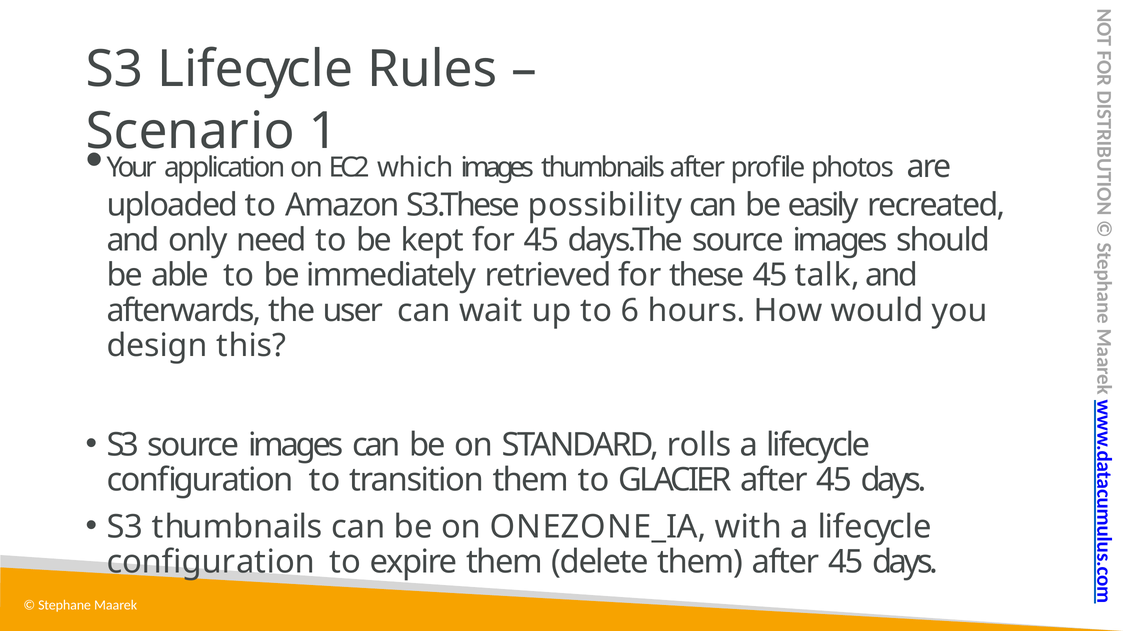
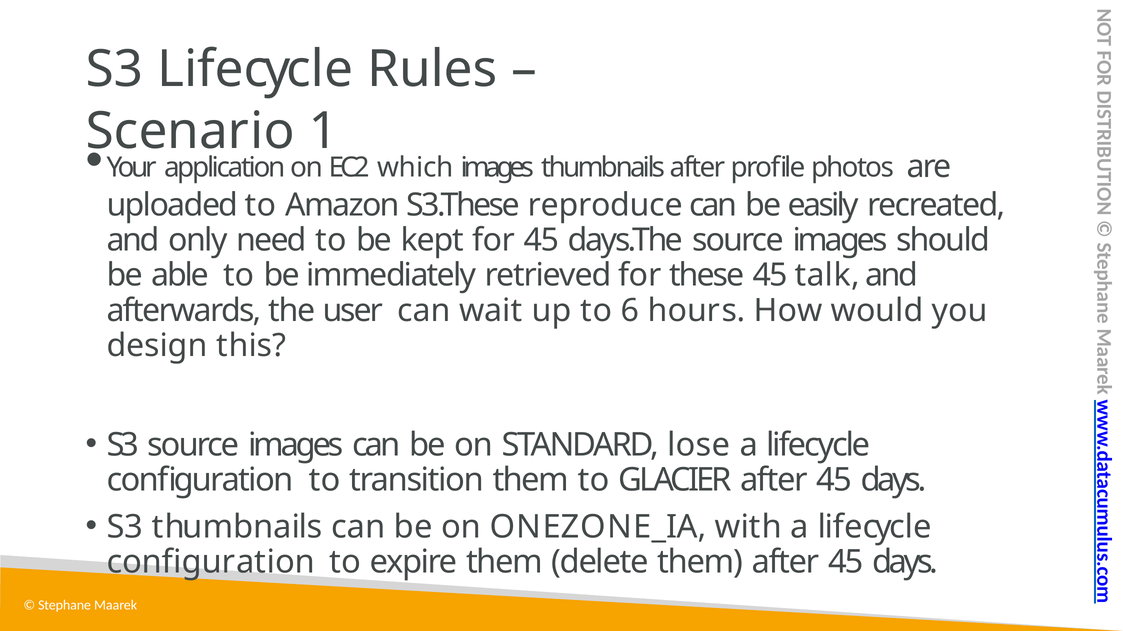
possibility: possibility -> reproduce (605, 205)
rolls: rolls -> lose (699, 445)
